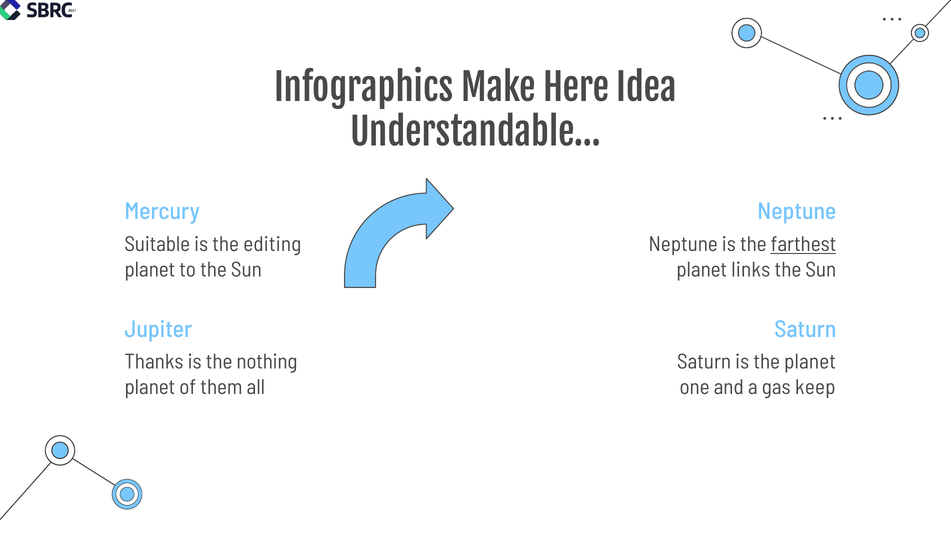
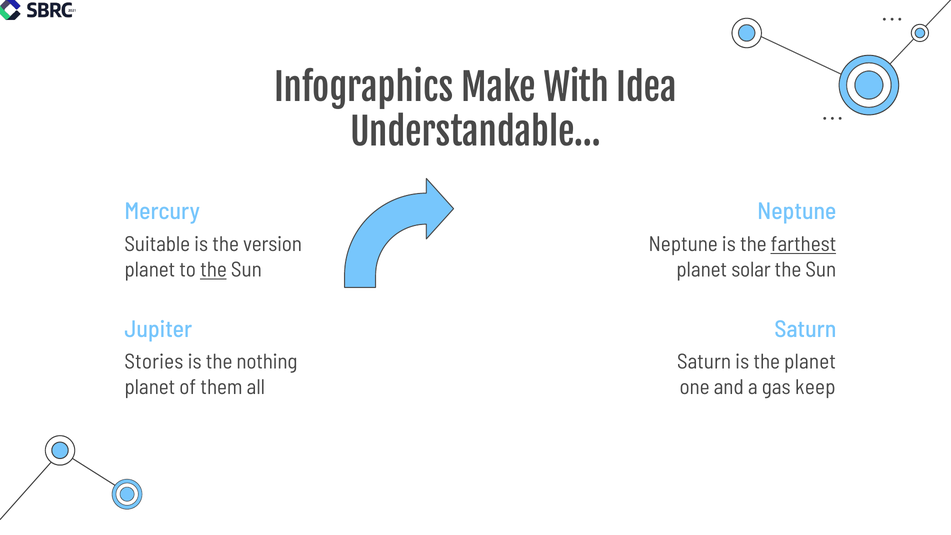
Here: Here -> With (576, 89)
editing: editing -> version (273, 244)
the underline: none -> present (214, 270)
links: links -> solar (751, 270)
Thanks: Thanks -> Stories (154, 362)
